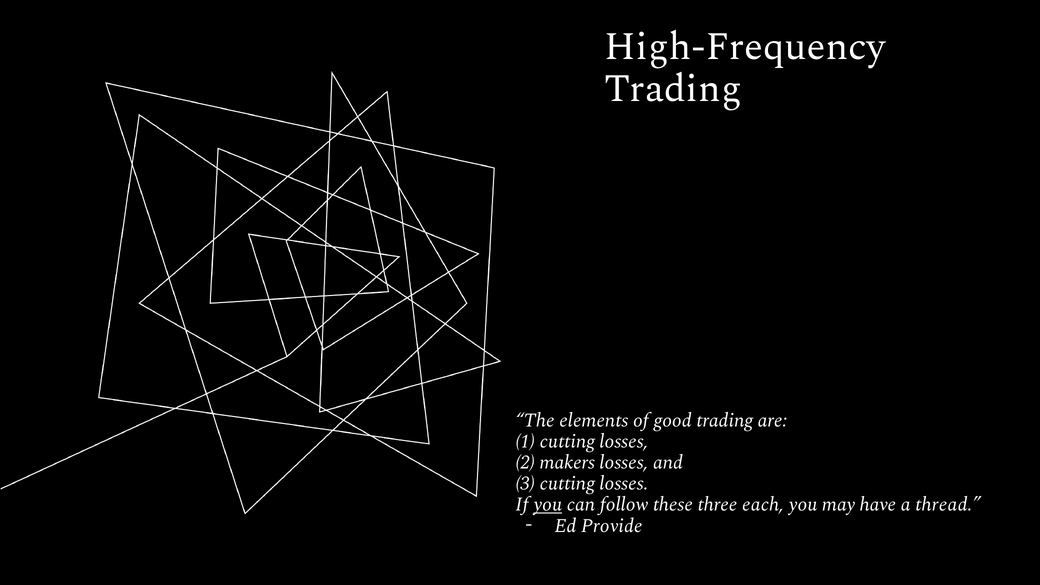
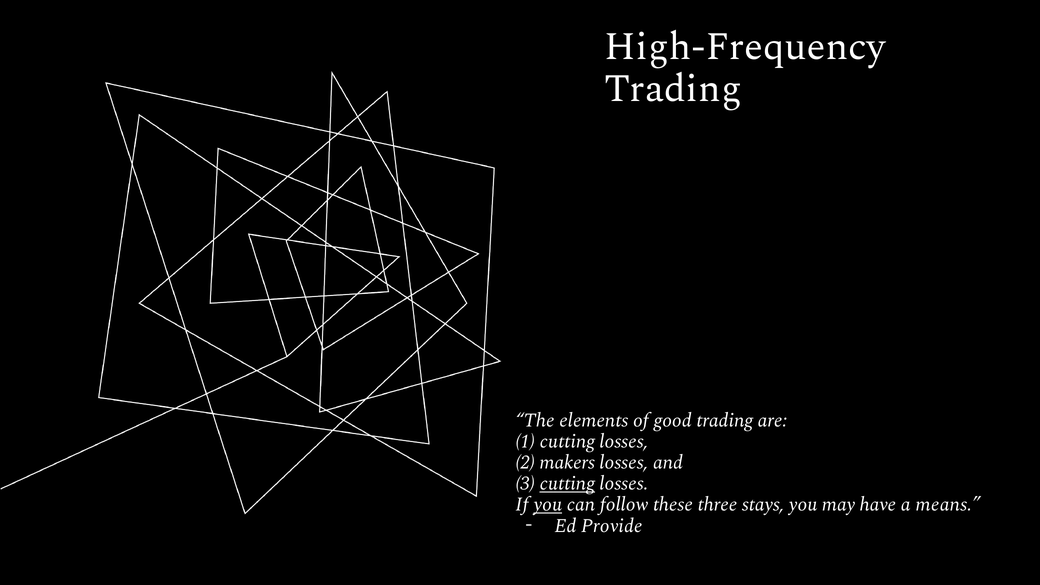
cutting underline: none -> present (567, 483)
each: each -> stays (763, 505)
thread: thread -> means (948, 505)
